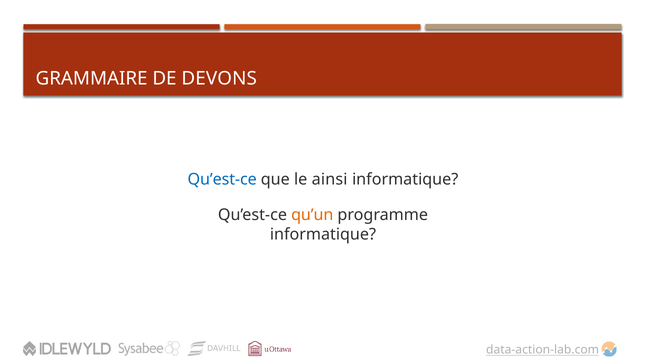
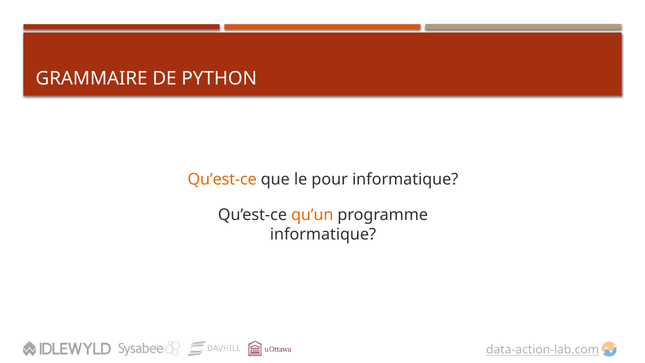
DEVONS: DEVONS -> PYTHON (219, 78)
Qu’est-ce colour: blue -> orange (222, 180)
ainsi: ainsi -> pour (330, 180)
